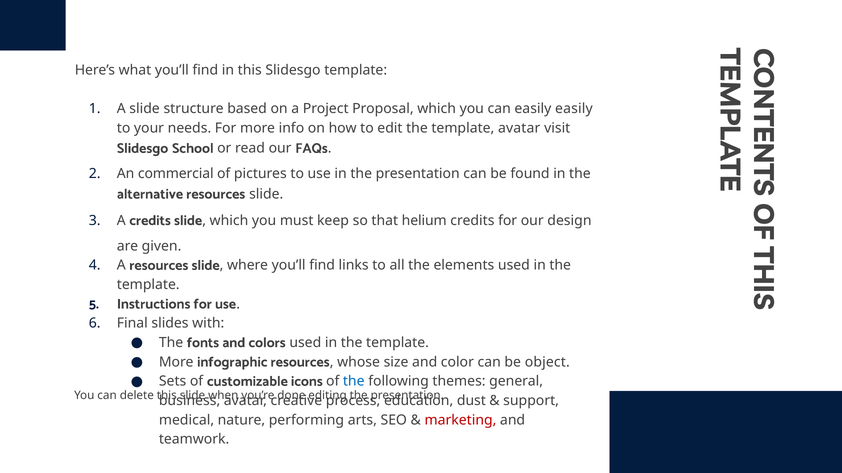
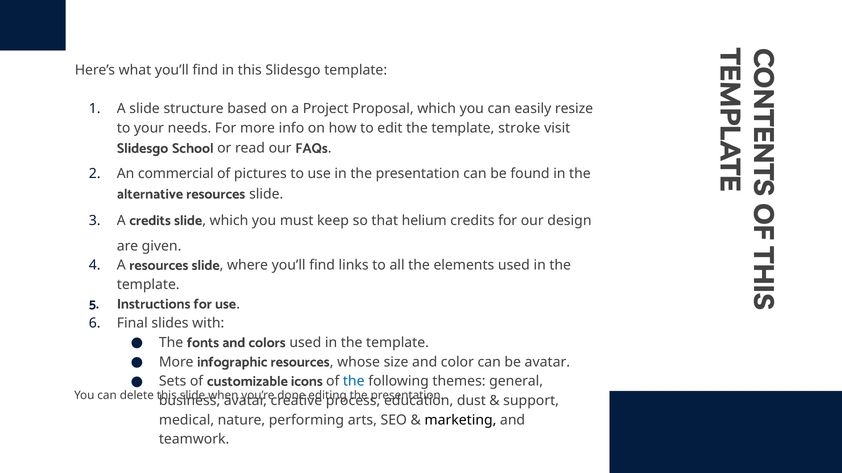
easily easily: easily -> resize (574, 109)
template avatar: avatar -> stroke (519, 128)
be object: object -> avatar (547, 362)
marketing colour: red -> black (461, 420)
